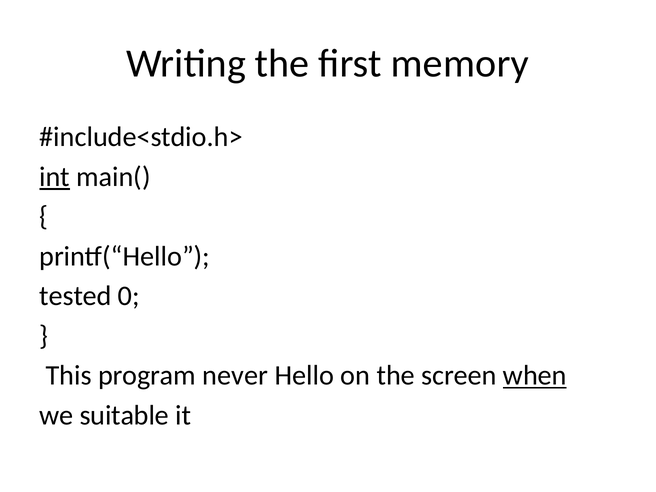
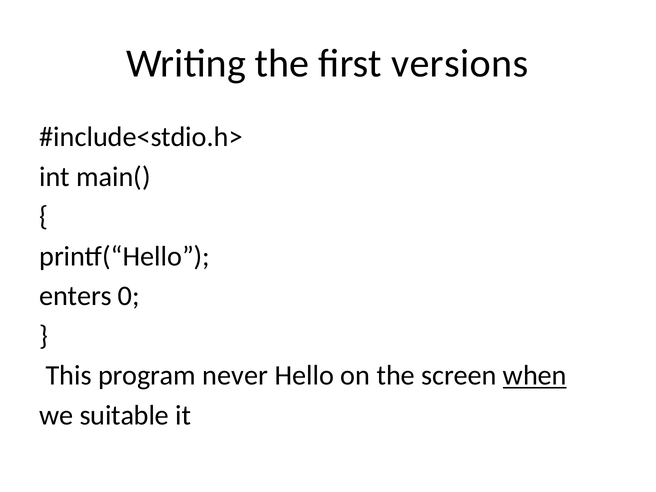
memory: memory -> versions (460, 64)
int underline: present -> none (55, 177)
tested: tested -> enters (76, 296)
